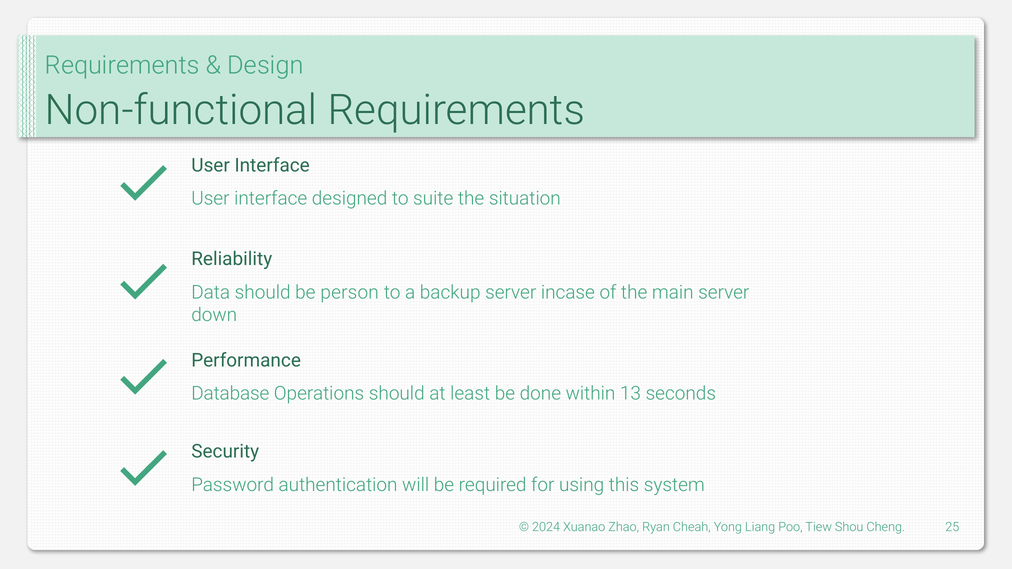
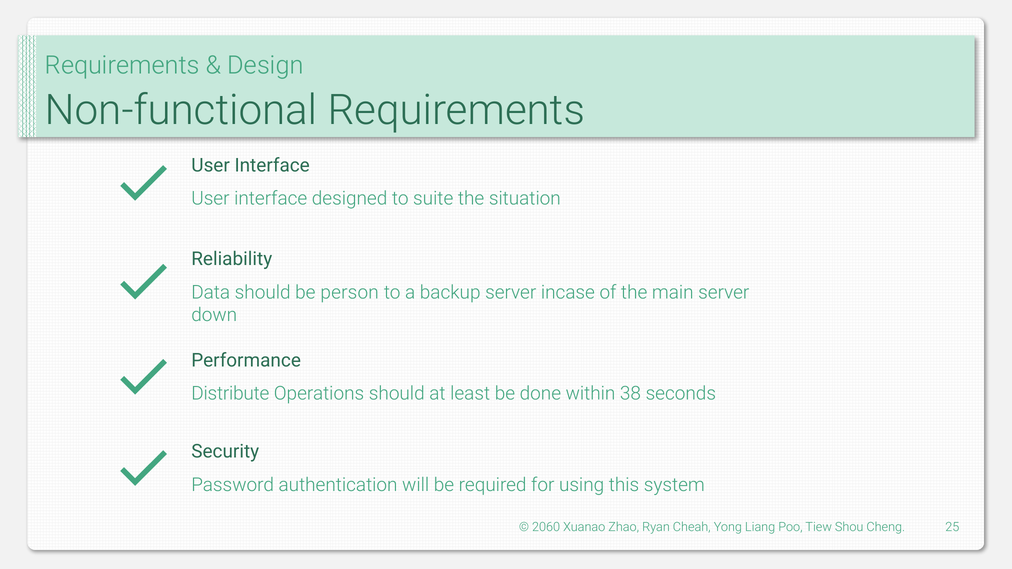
Database: Database -> Distribute (230, 394)
13: 13 -> 38 (630, 394)
2024: 2024 -> 2060 (546, 527)
